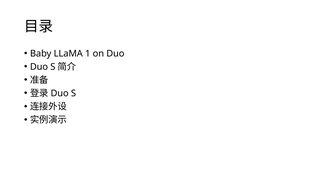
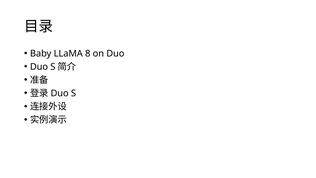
1: 1 -> 8 (88, 53)
